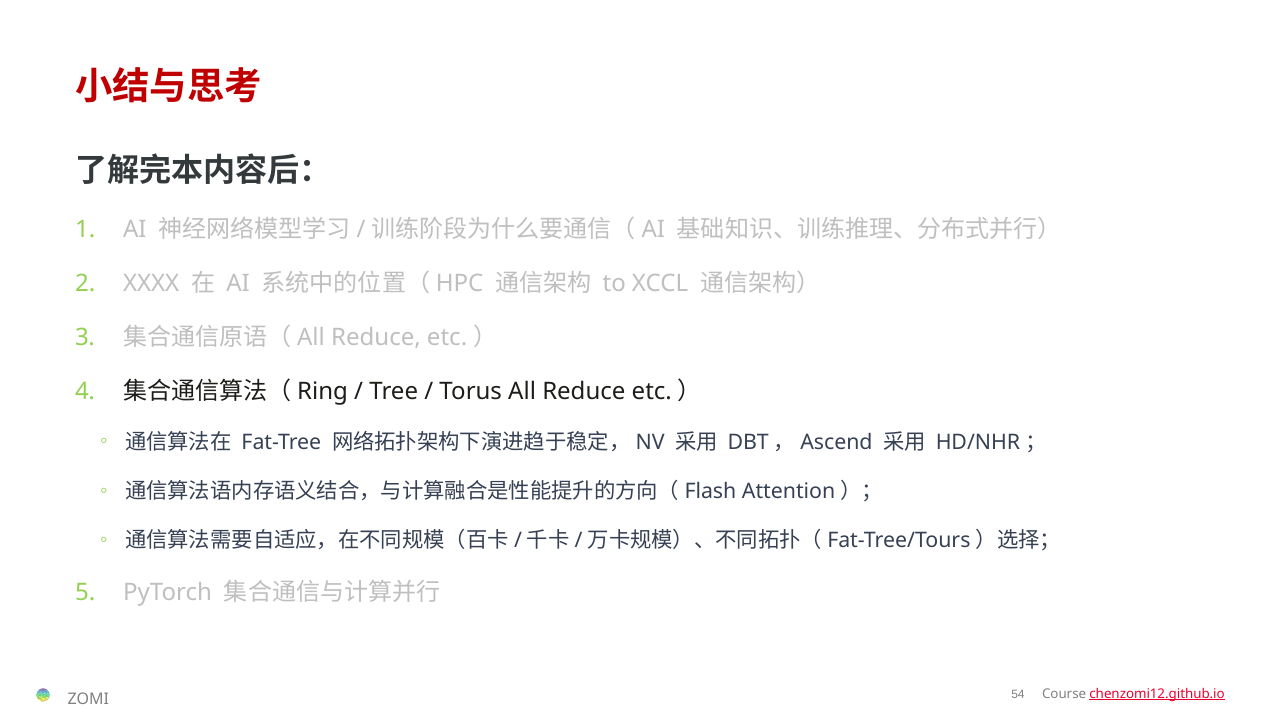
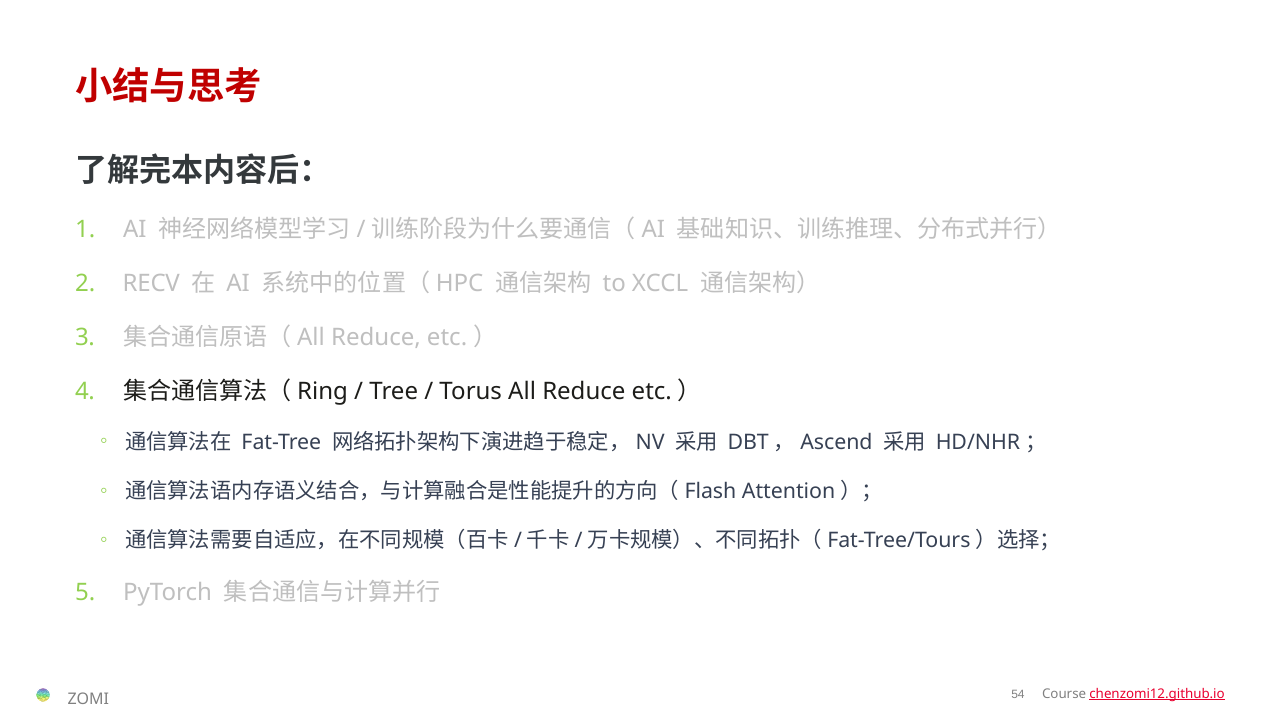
XXXX: XXXX -> RECV (151, 283)
